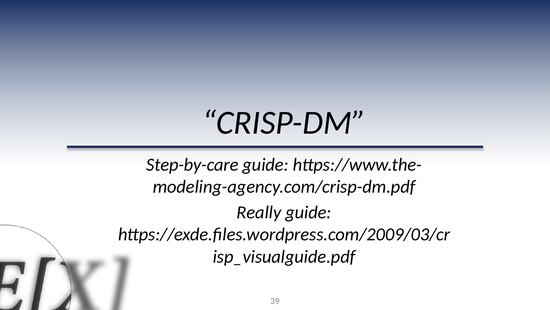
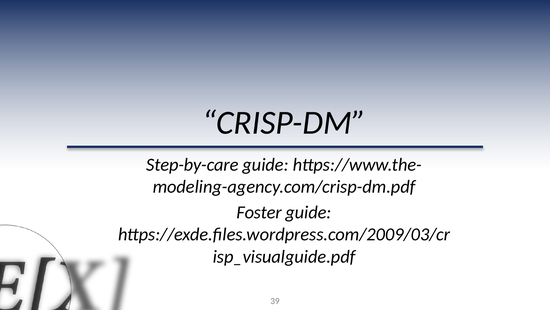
Really: Really -> Foster (259, 212)
